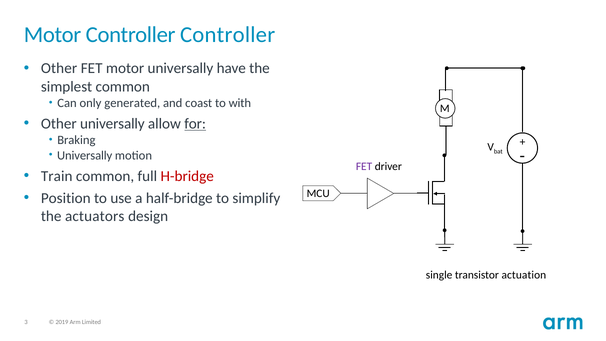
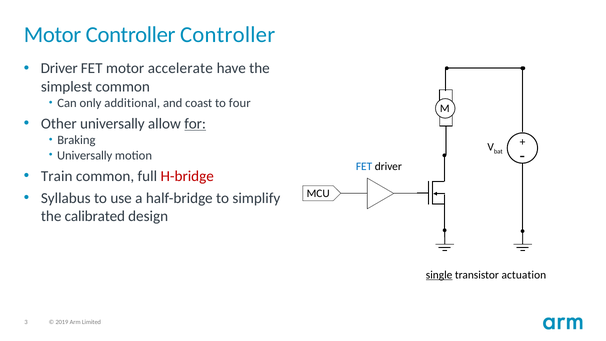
Other: Other -> Driver (59, 68)
motor universally: universally -> accelerate (180, 68)
generated: generated -> additional (132, 103)
with: with -> four (240, 103)
FET colour: purple -> blue (364, 167)
Position: Position -> Syllabus (66, 198)
actuators: actuators -> calibrated (95, 216)
single underline: none -> present (439, 275)
